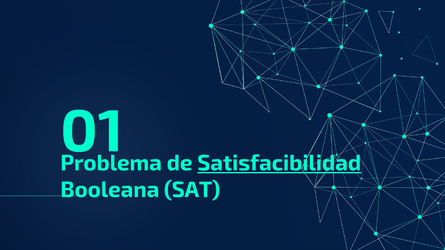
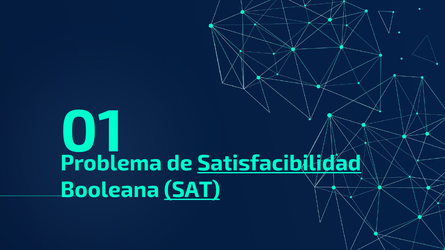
SAT underline: none -> present (192, 190)
